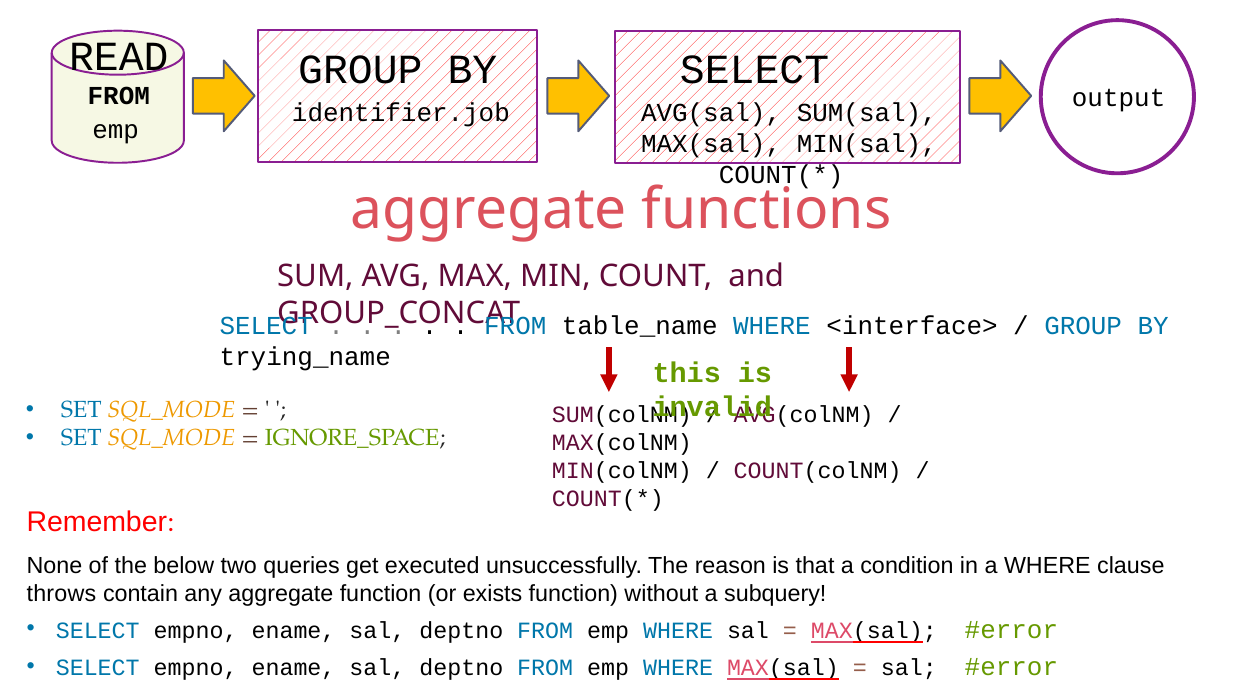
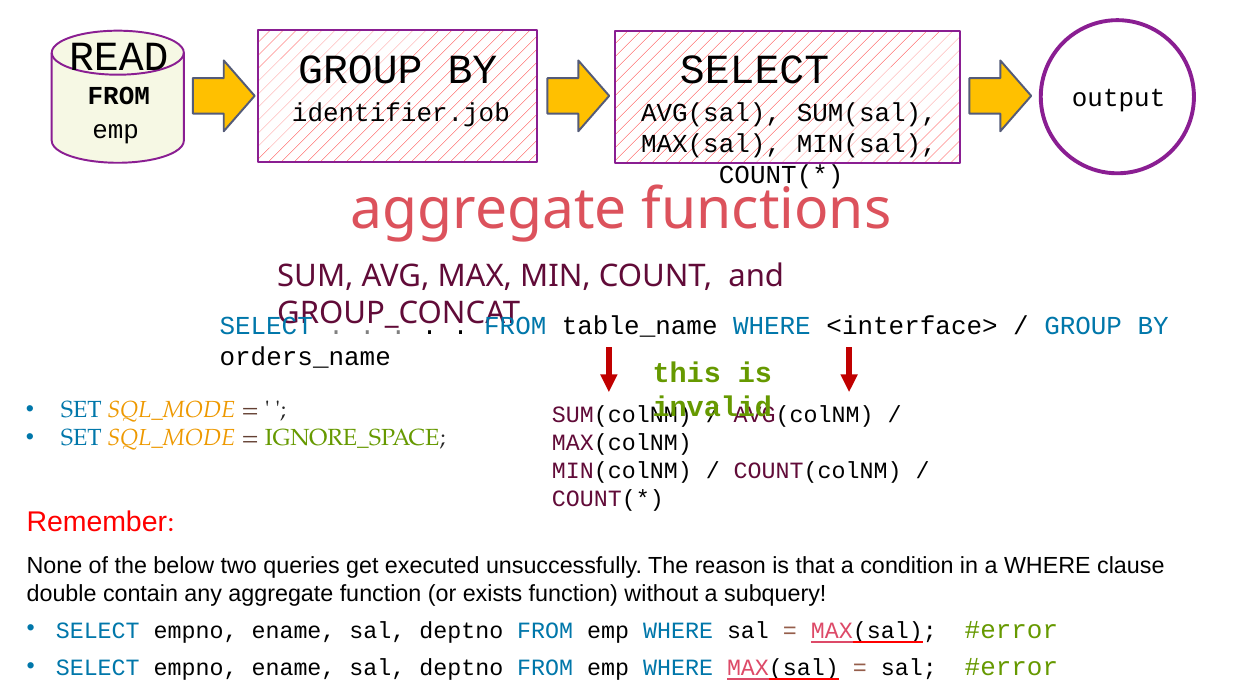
trying_name: trying_name -> orders_name (305, 357)
throws: throws -> double (62, 594)
